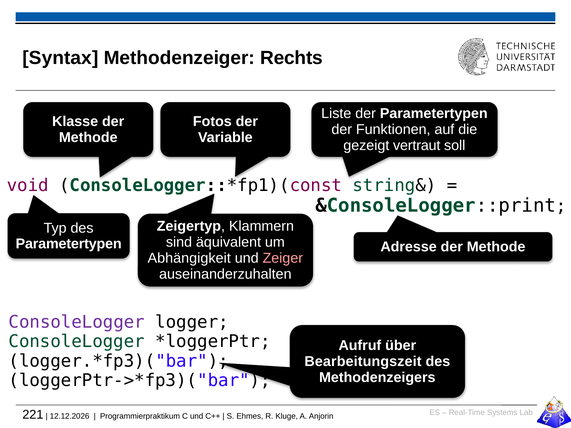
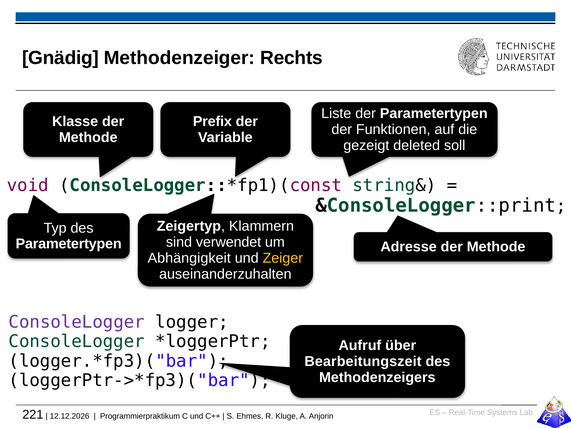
Syntax: Syntax -> Gnädig (61, 58)
Fotos: Fotos -> Prefix (212, 122)
vertraut: vertraut -> deleted (417, 146)
äquivalent: äquivalent -> verwendet (229, 242)
Zeiger colour: pink -> yellow (283, 258)
